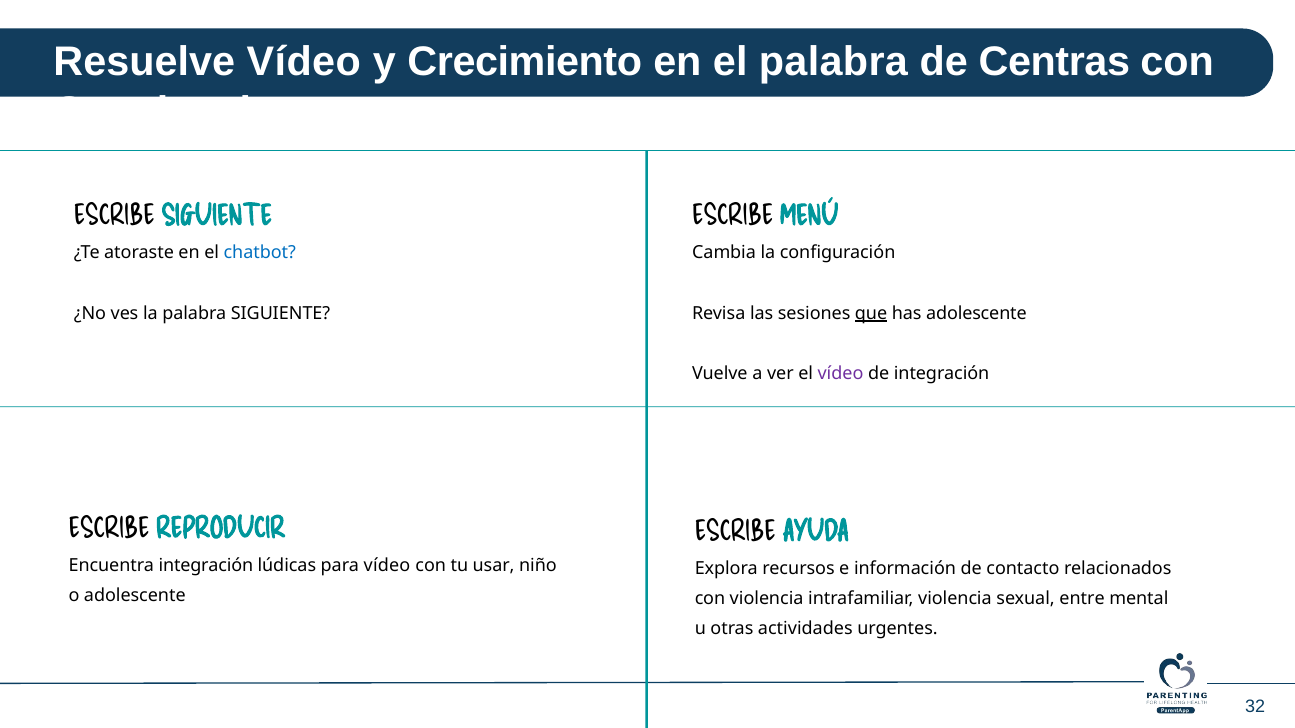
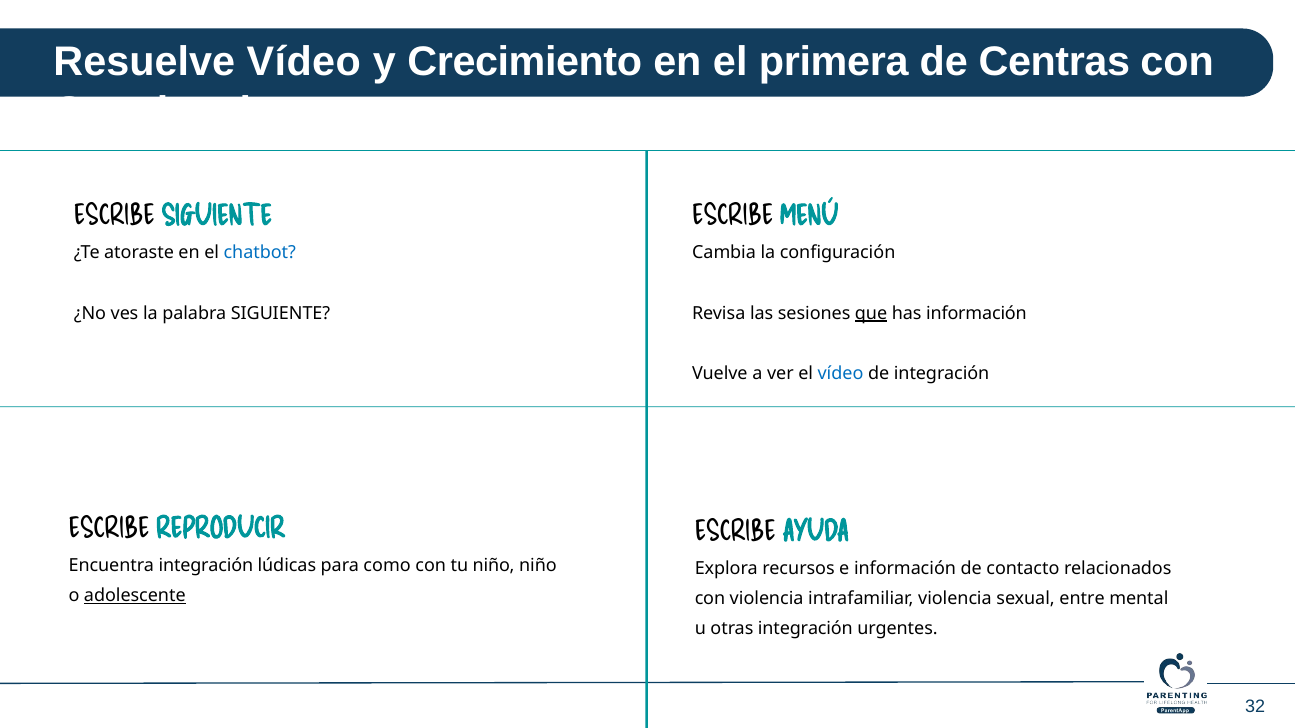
el palabra: palabra -> primera (834, 62)
has adolescente: adolescente -> información (976, 313)
vídeo colour: purple -> blue (841, 374)
para vídeo: vídeo -> como (387, 566)
tu usar: usar -> niño (494, 566)
adolescente underline: none -> present (135, 596)
otras actividades: actividades -> integración (805, 629)
